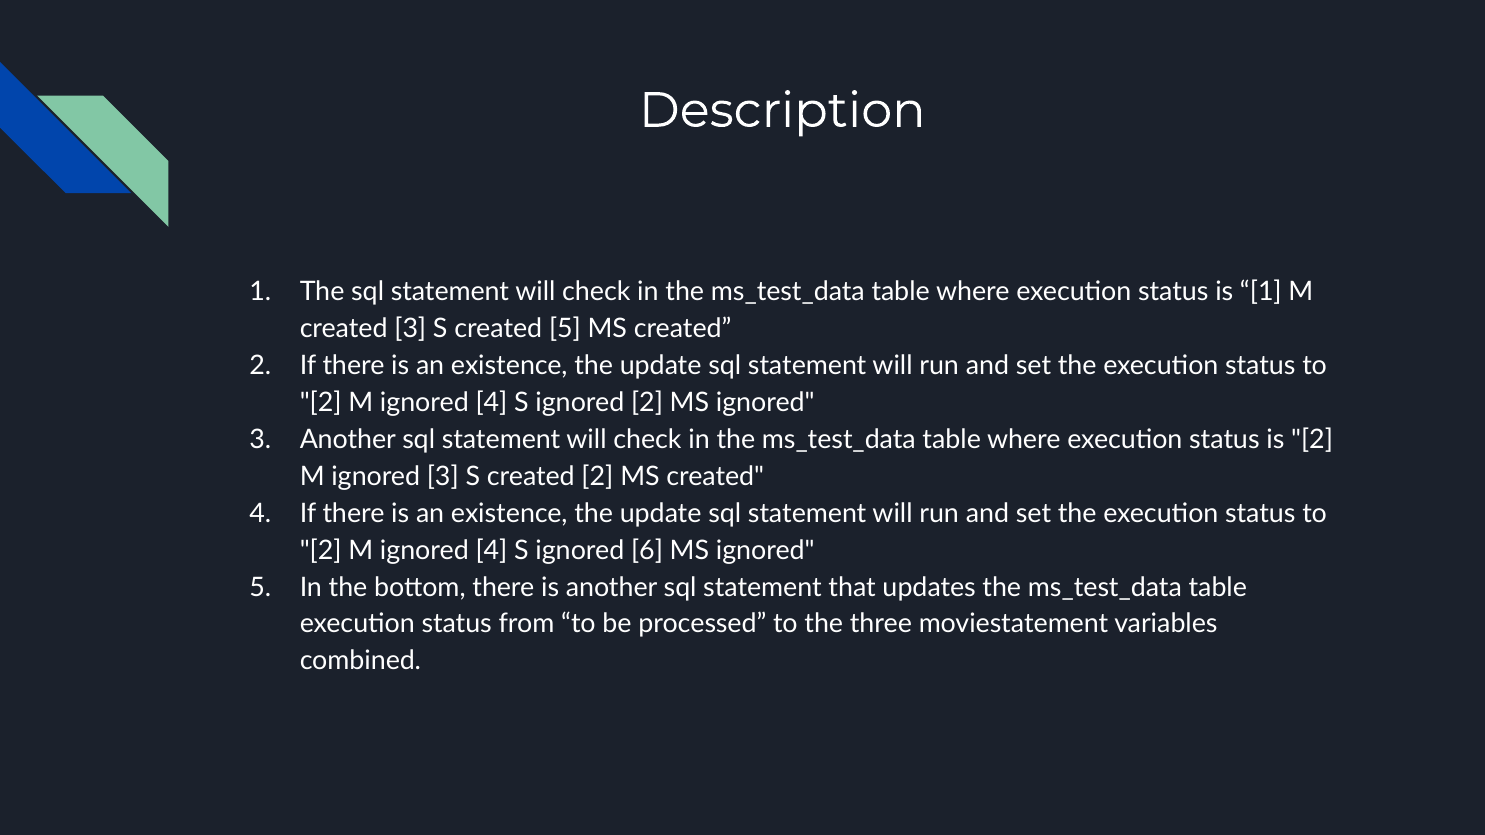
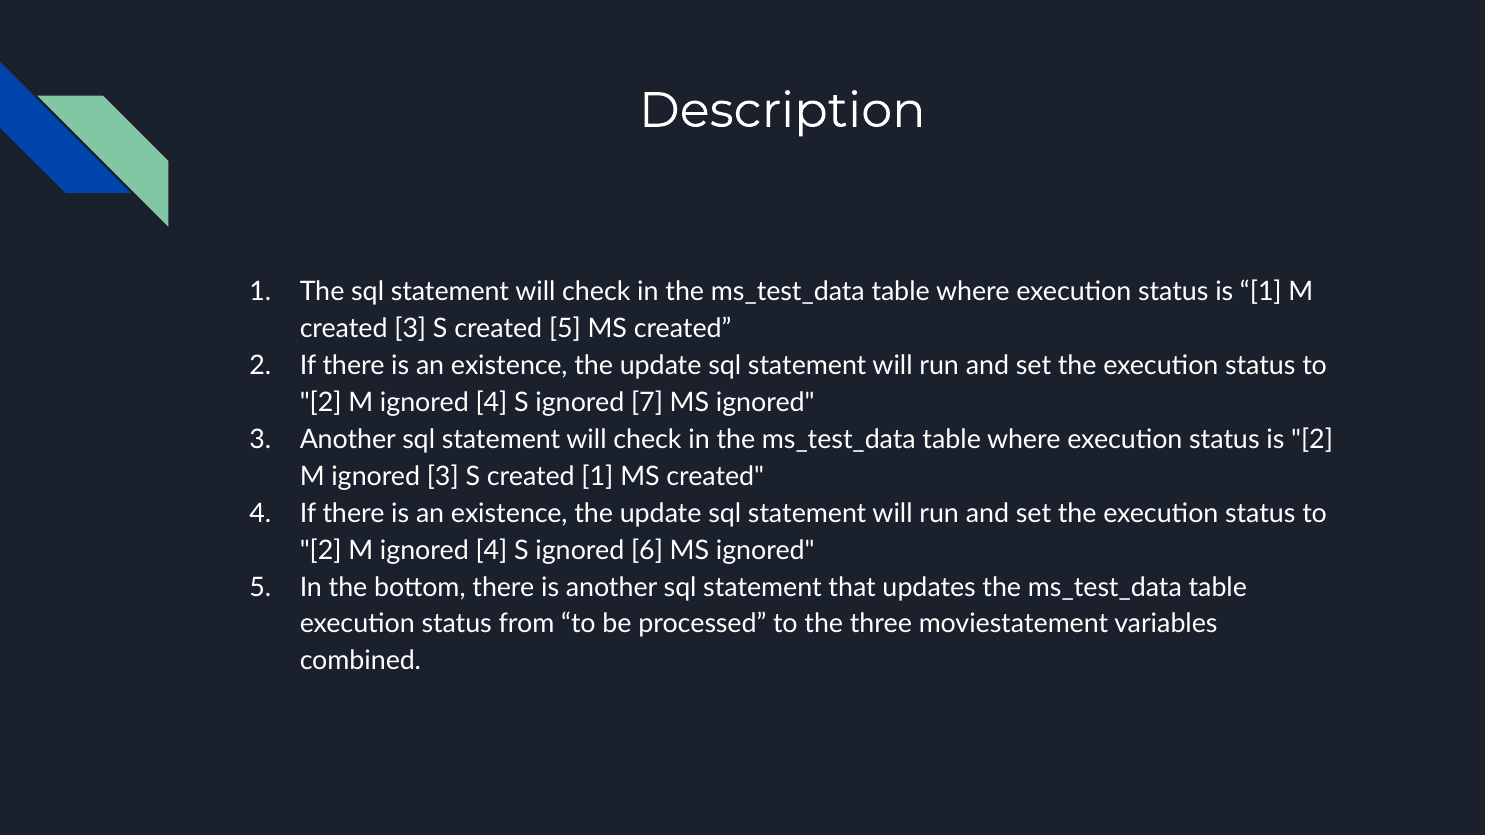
ignored 2: 2 -> 7 (647, 403)
S created 2: 2 -> 1 (597, 477)
